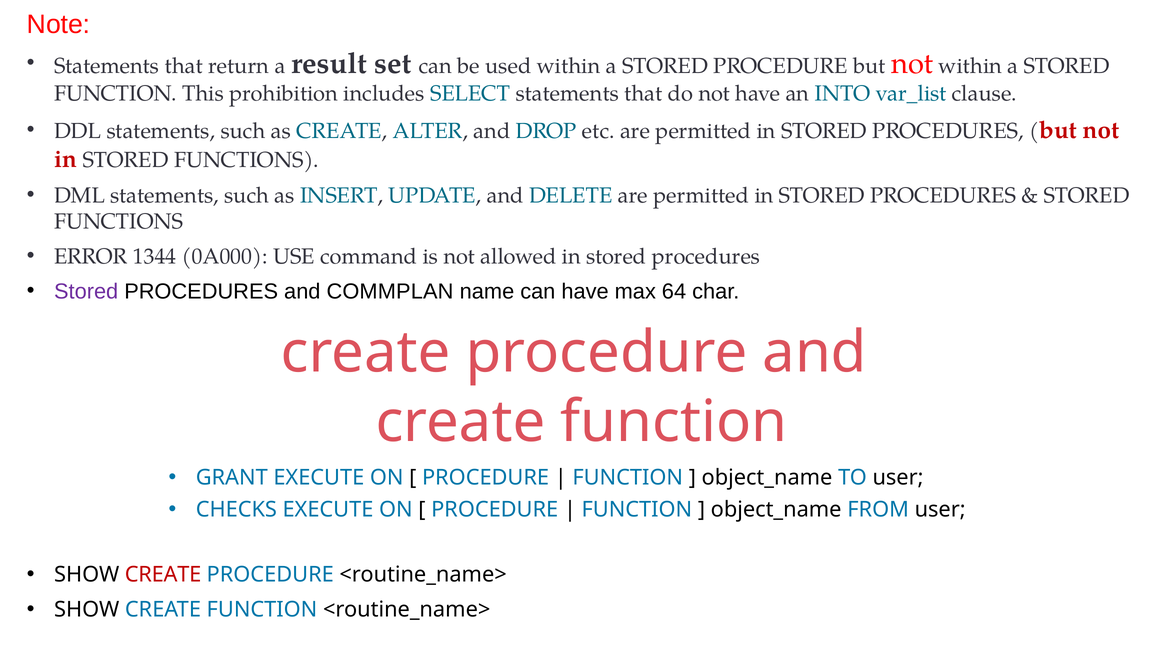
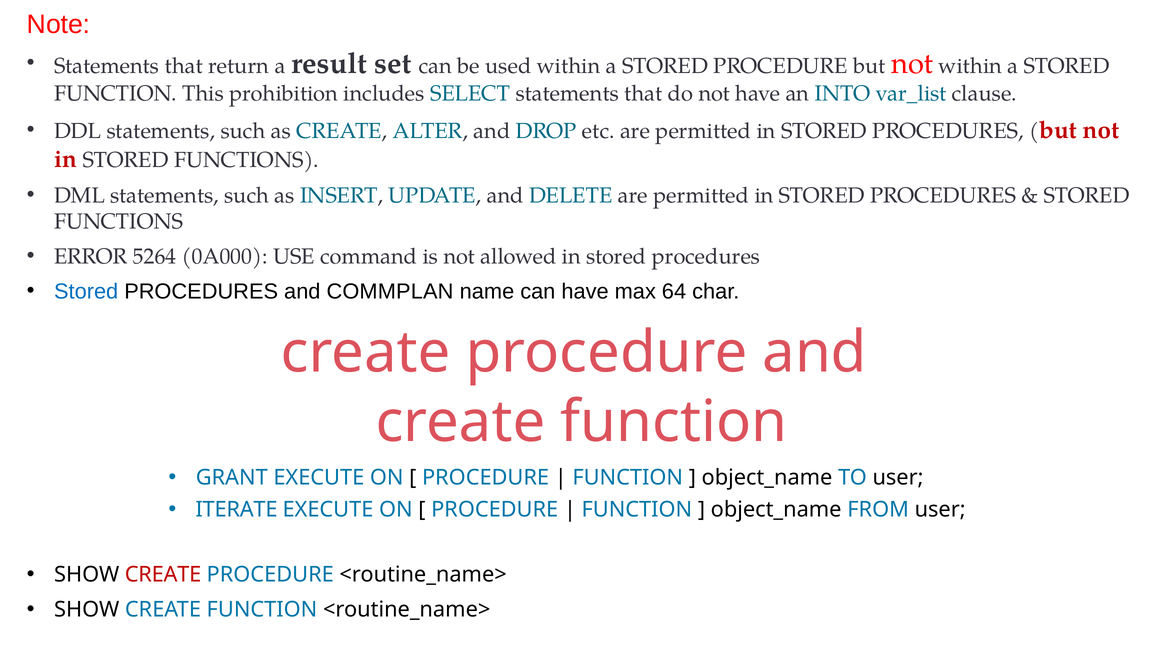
1344: 1344 -> 5264 (155, 257)
Stored colour: purple -> blue (86, 291)
CHECKS: CHECKS -> ITERATE (236, 510)
